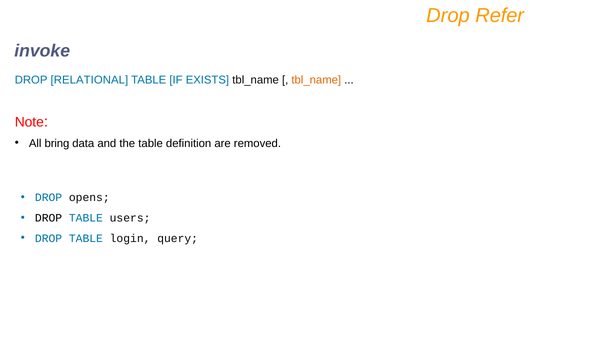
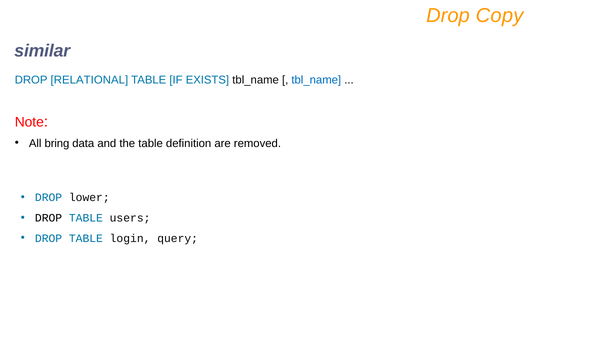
Refer: Refer -> Copy (500, 16)
invoke: invoke -> similar (42, 51)
tbl_name colour: orange -> blue (316, 80)
opens: opens -> lower (89, 197)
